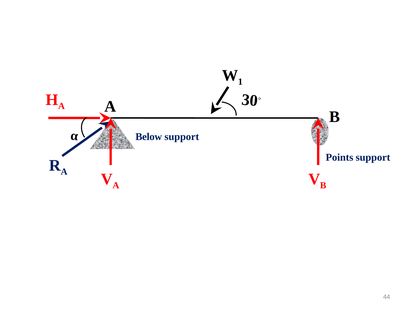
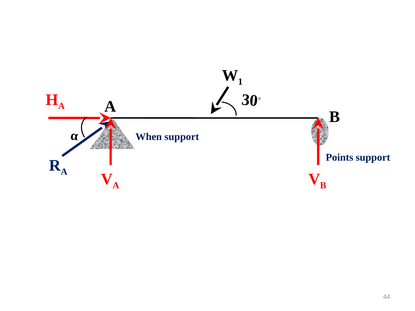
Below: Below -> When (149, 137)
